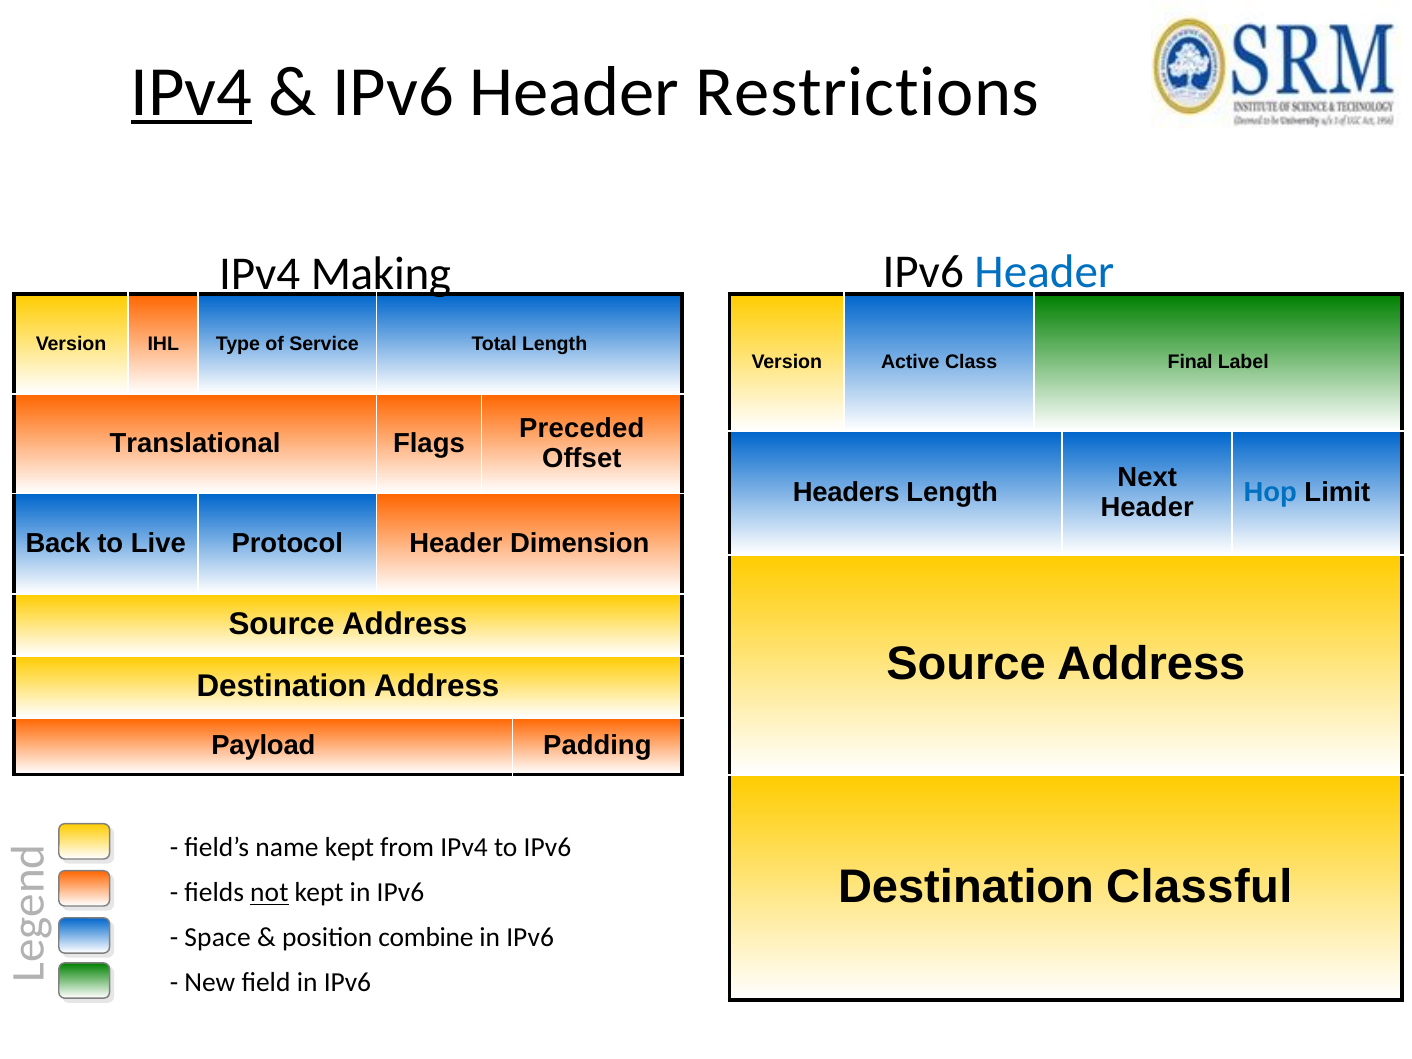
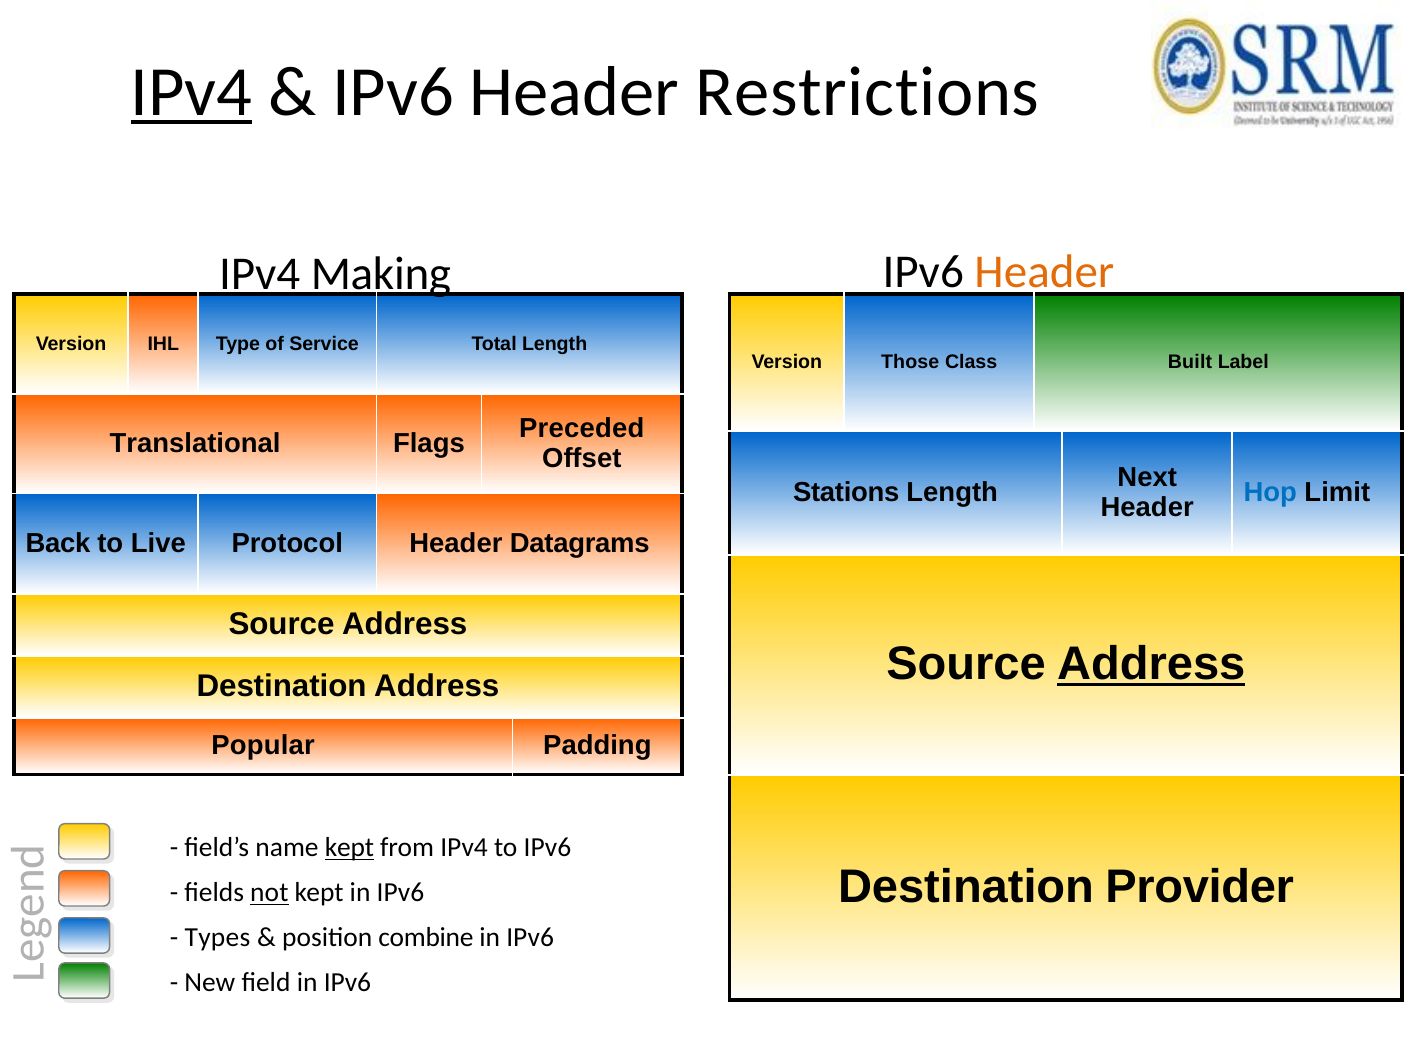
Header colour: blue -> orange (1044, 272)
Active: Active -> Those (910, 362)
Final: Final -> Built (1190, 362)
Headers: Headers -> Stations (846, 493)
Dimension: Dimension -> Datagrams (580, 544)
Address underline: none -> present (1151, 664)
Payload: Payload -> Popular (263, 746)
kept underline: none -> present (350, 848)
Classful: Classful -> Provider (1200, 887)
Space: Space -> Types (217, 938)
